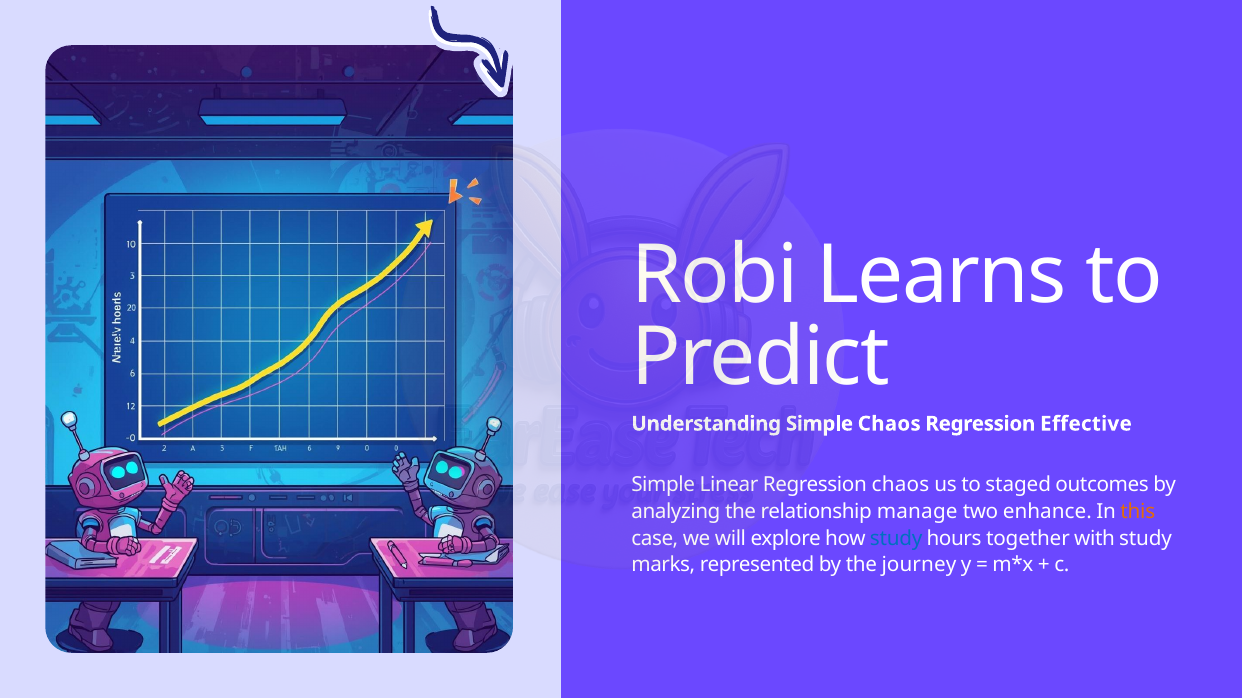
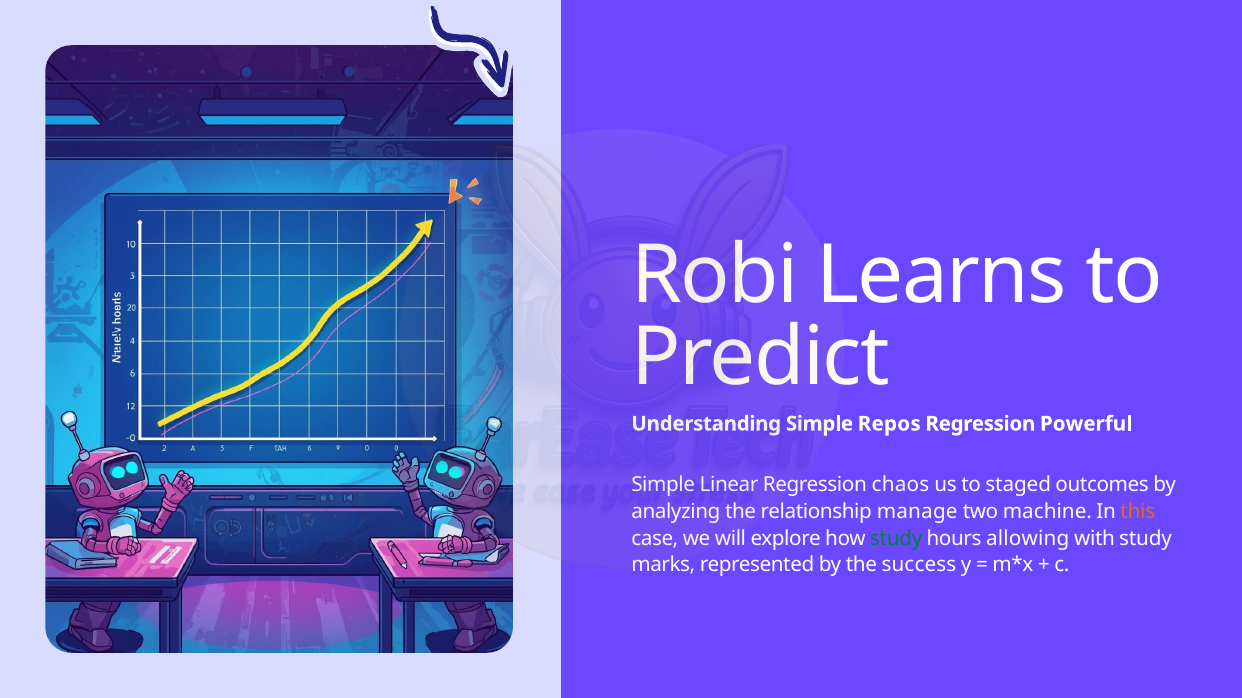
Chaos: Chaos -> Repos (889, 424)
Effective: Effective -> Powerful (1086, 424)
enhance: enhance -> machine (1047, 512)
study colour: blue -> green (896, 539)
together: together -> allowing (1028, 539)
journey: journey -> success (919, 566)
